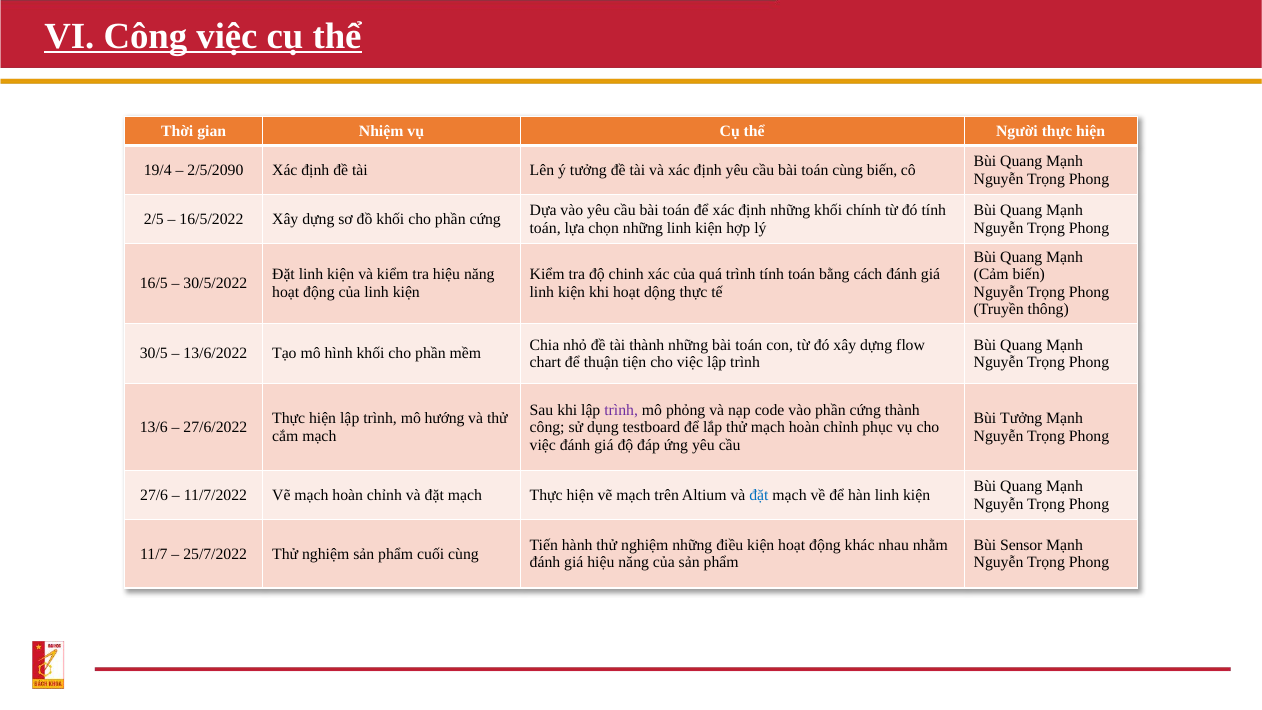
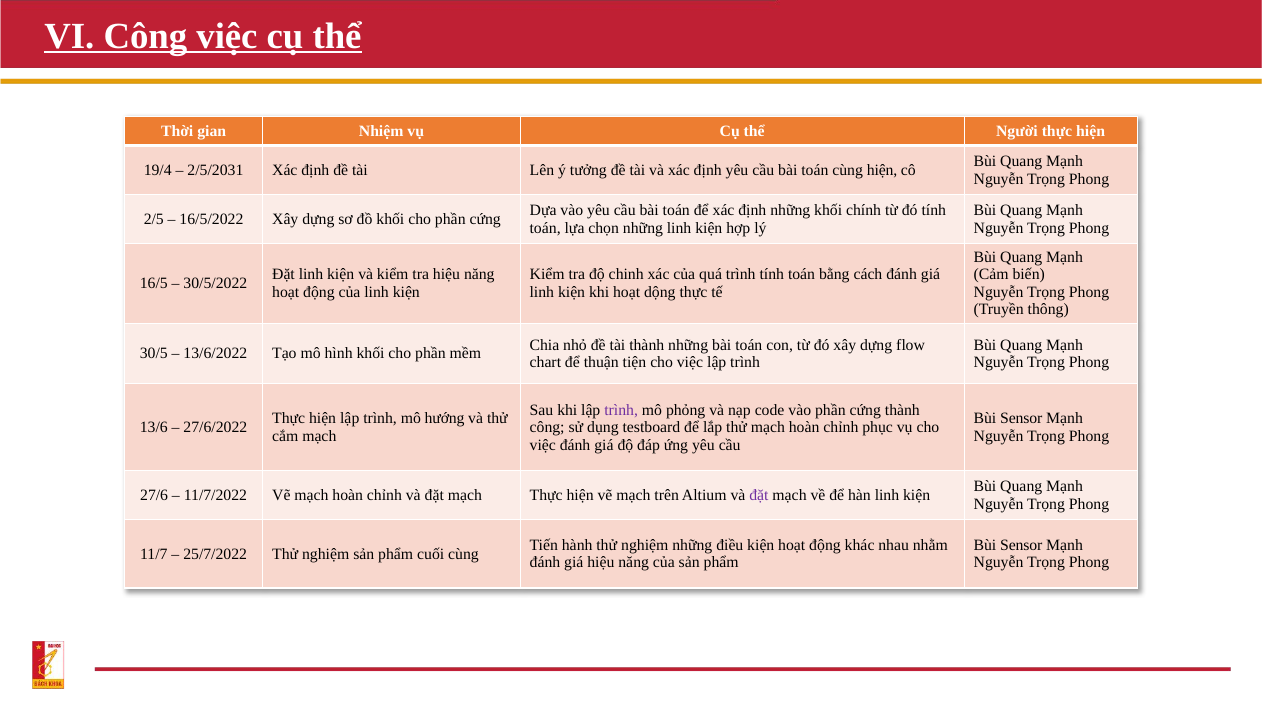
2/5/2090: 2/5/2090 -> 2/5/2031 (215, 170)
cùng biến: biến -> hiện (882, 170)
Tưởng: Tưởng -> Sensor (1021, 419)
đặt colour: blue -> purple (759, 495)
